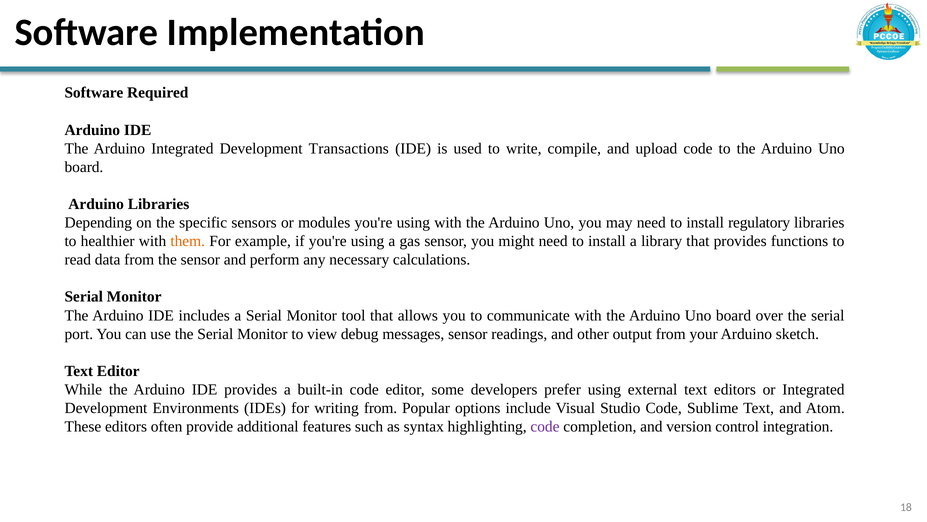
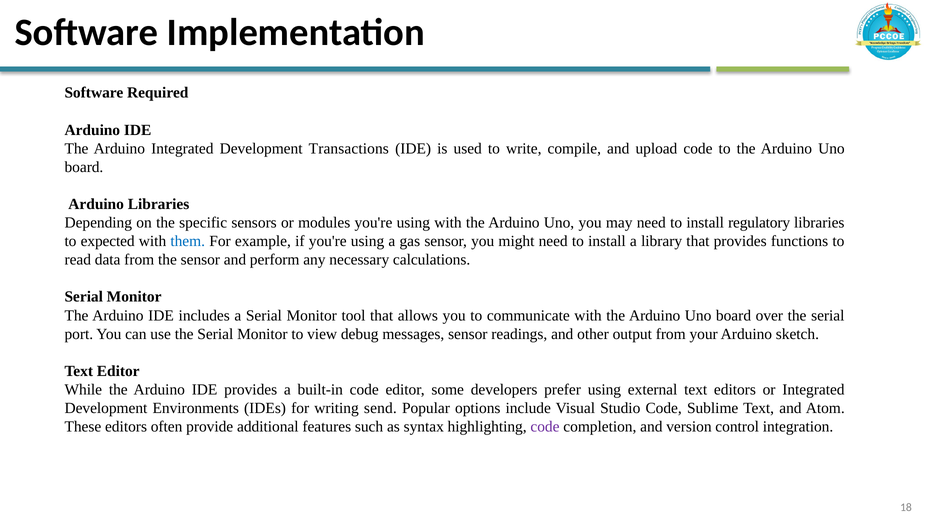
healthier: healthier -> expected (108, 241)
them colour: orange -> blue (188, 241)
writing from: from -> send (380, 408)
